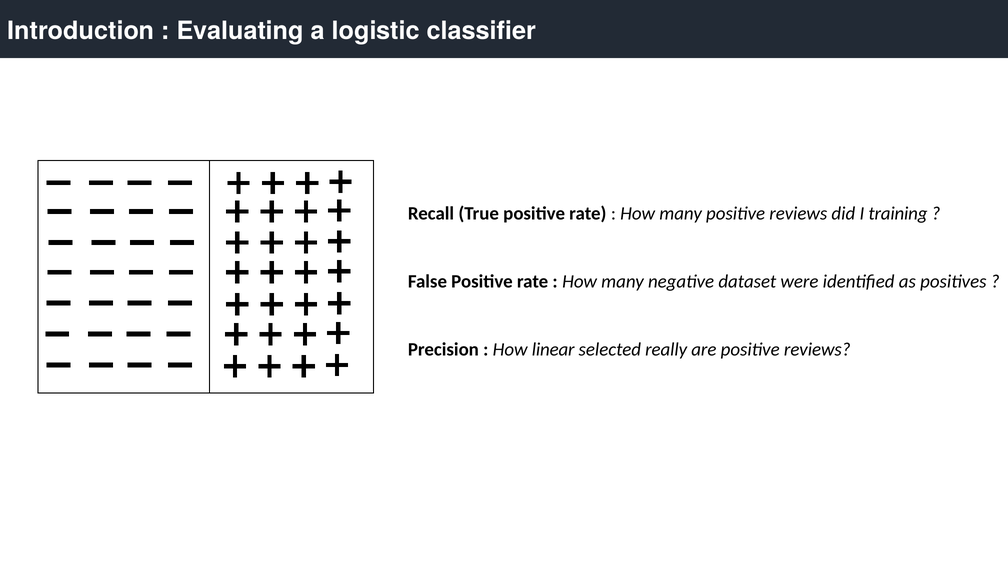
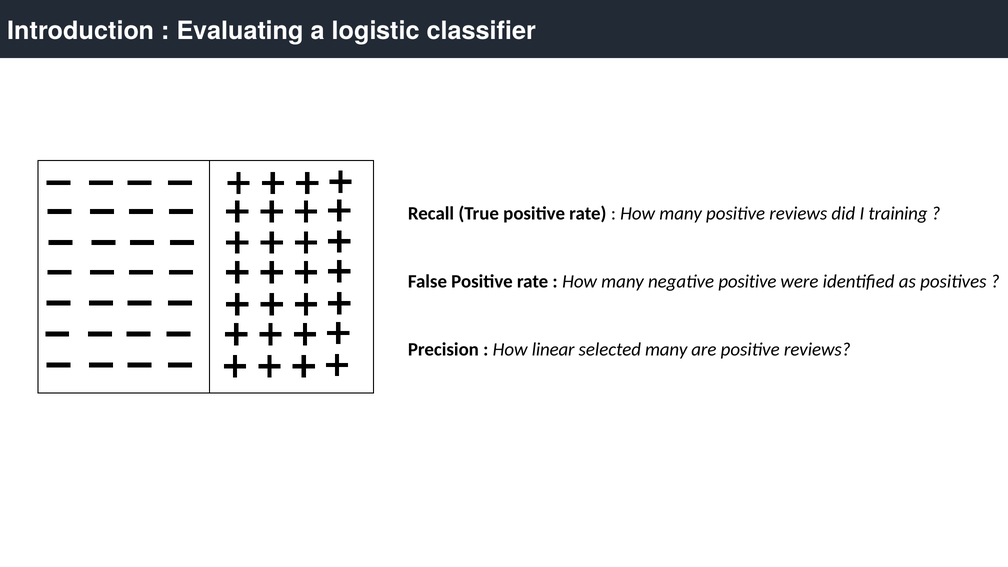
negative dataset: dataset -> positive (747, 281)
selected really: really -> many (666, 350)
